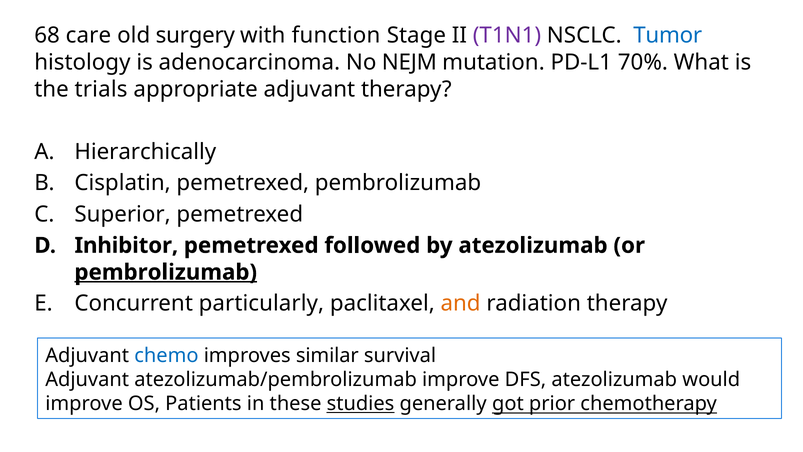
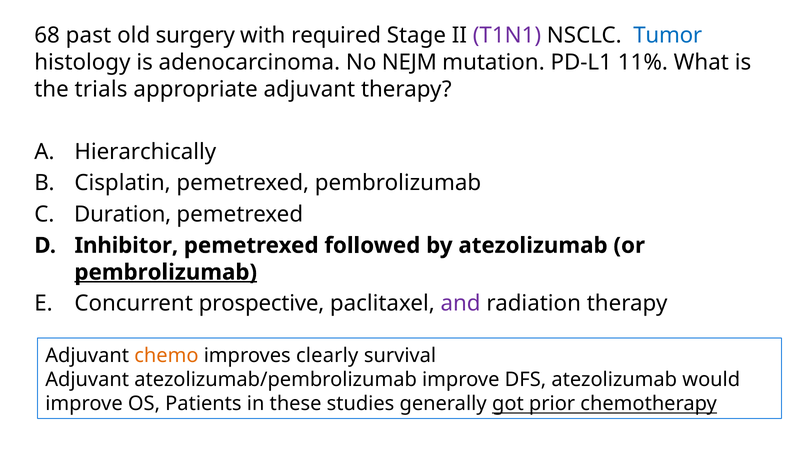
care: care -> past (88, 36)
function: function -> required (336, 36)
70%: 70% -> 11% (643, 62)
Superior: Superior -> Duration (123, 214)
particularly: particularly -> prospective (262, 303)
and colour: orange -> purple (461, 303)
chemo colour: blue -> orange (166, 355)
similar: similar -> clearly (327, 355)
studies underline: present -> none (360, 403)
